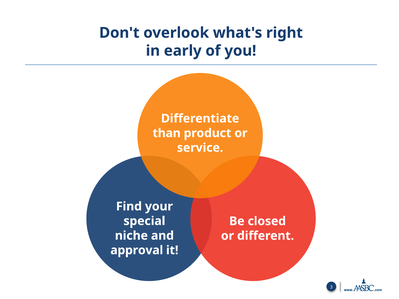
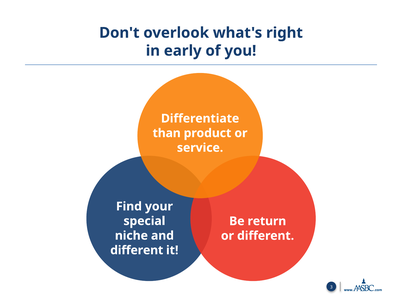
closed: closed -> return (267, 221)
approval: approval -> different (137, 250)
